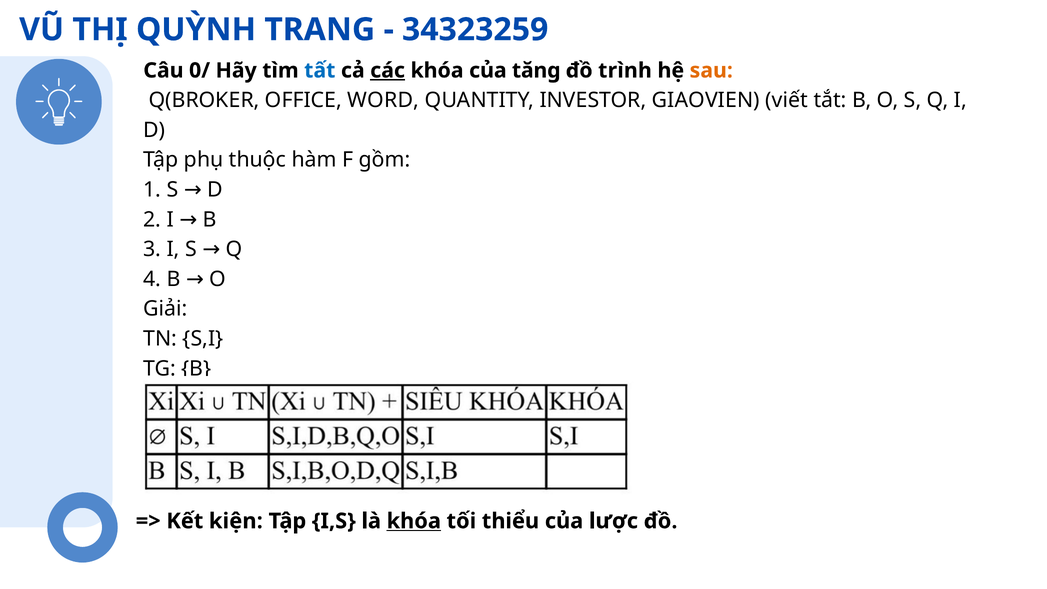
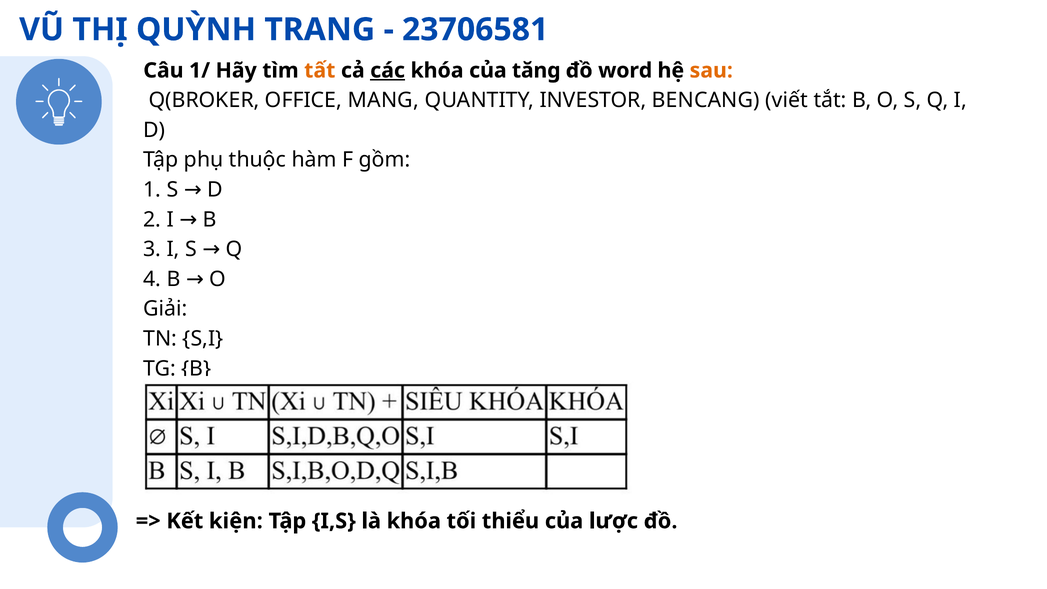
34323259: 34323259 -> 23706581 (475, 30)
0/: 0/ -> 1/ (200, 71)
tất colour: blue -> orange (320, 71)
trình: trình -> word (625, 71)
WORD: WORD -> MANG (383, 100)
GIAOVIEN: GIAOVIEN -> BENCANG (706, 100)
khóa underline: present -> none (414, 521)
